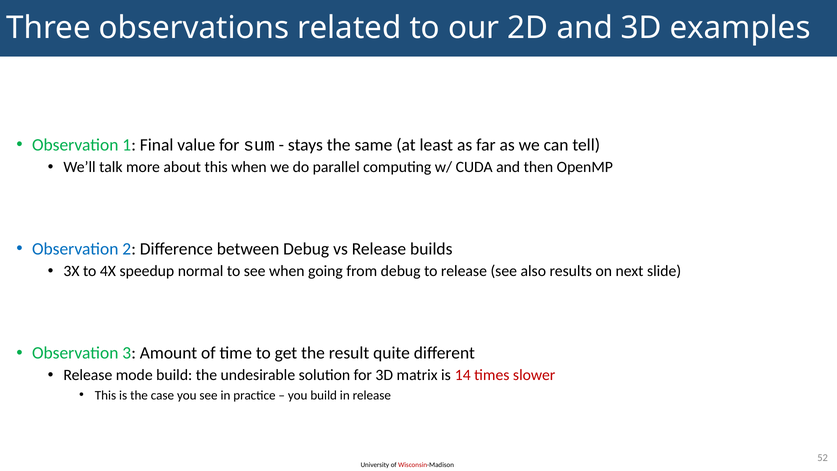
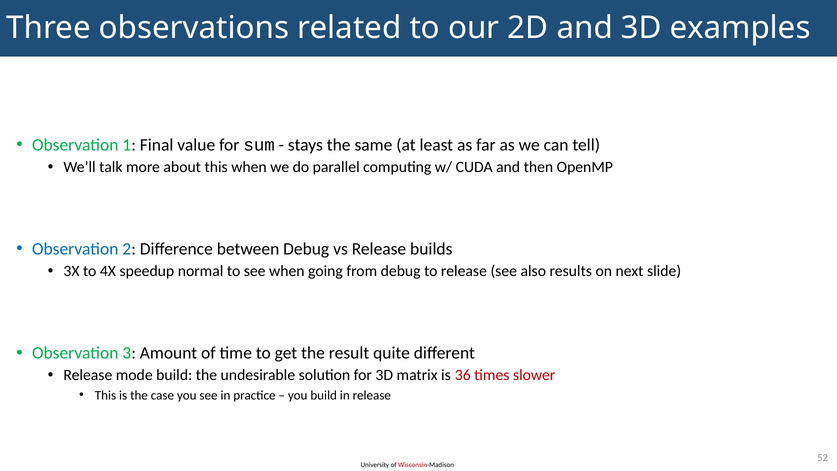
14: 14 -> 36 (463, 375)
